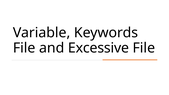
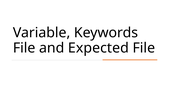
Excessive: Excessive -> Expected (98, 48)
